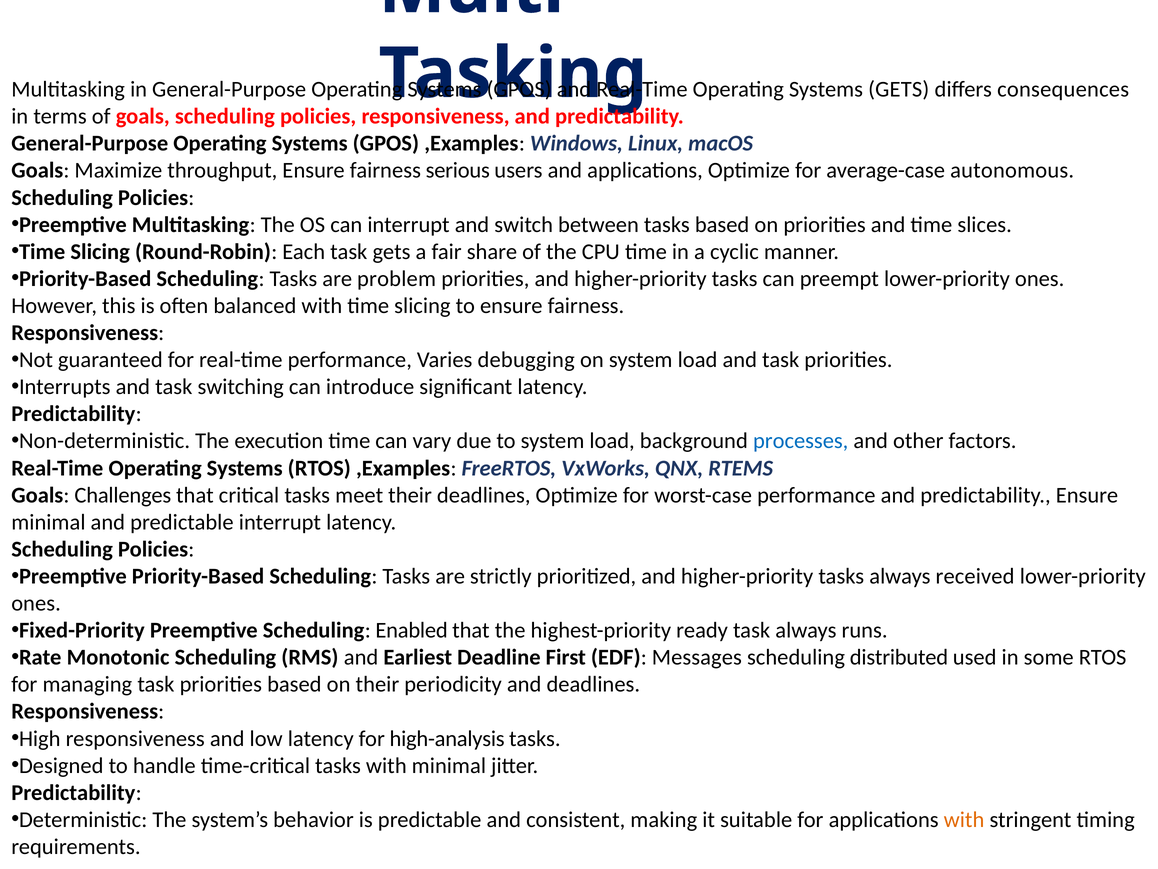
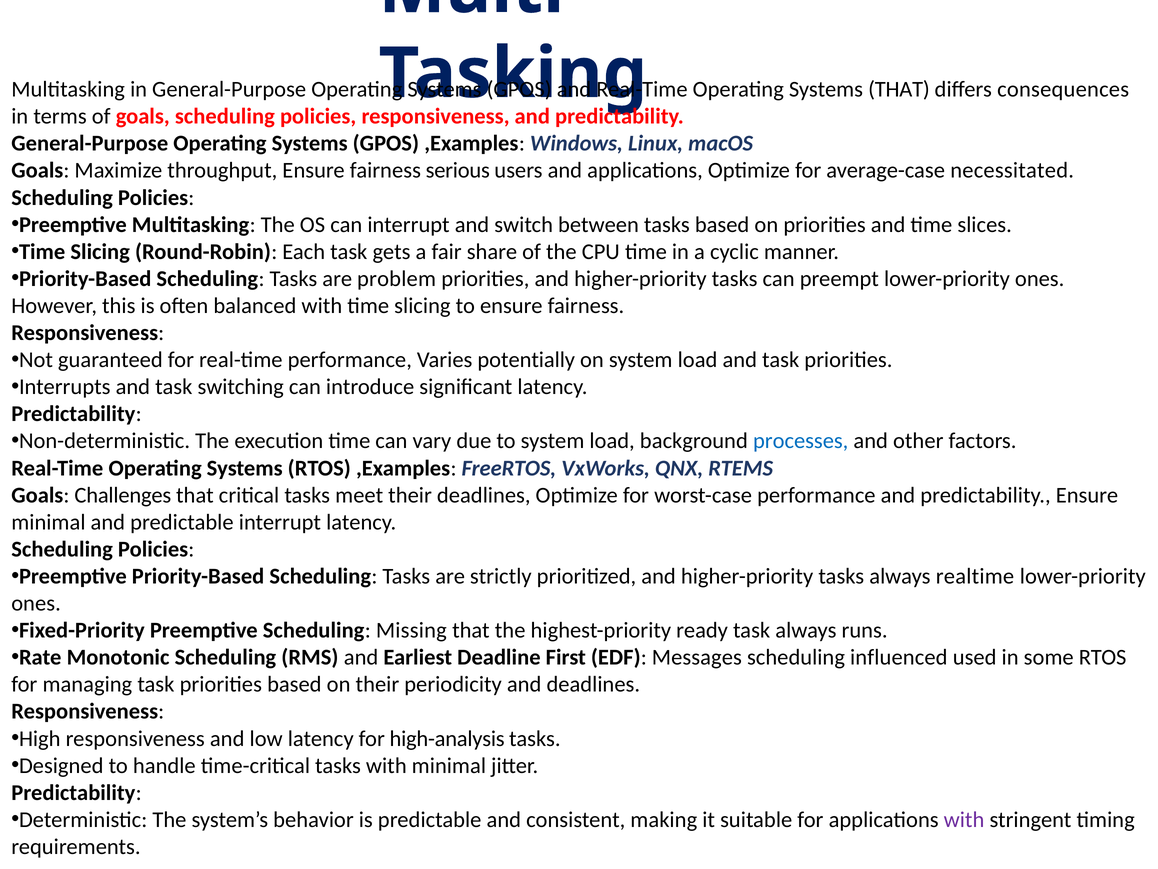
Systems GETS: GETS -> THAT (899, 89)
autonomous: autonomous -> necessitated (1012, 170)
debugging: debugging -> potentially (526, 360)
received: received -> realtime (975, 576)
Enabled: Enabled -> Missing (411, 630)
distributed: distributed -> influenced (899, 657)
with colour: orange -> purple (964, 819)
